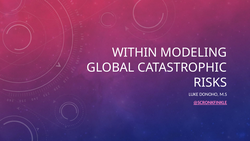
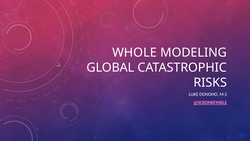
WITHIN: WITHIN -> WHOLE (135, 52)
